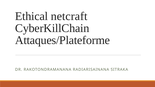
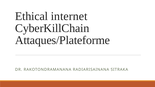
netcraft: netcraft -> internet (69, 16)
